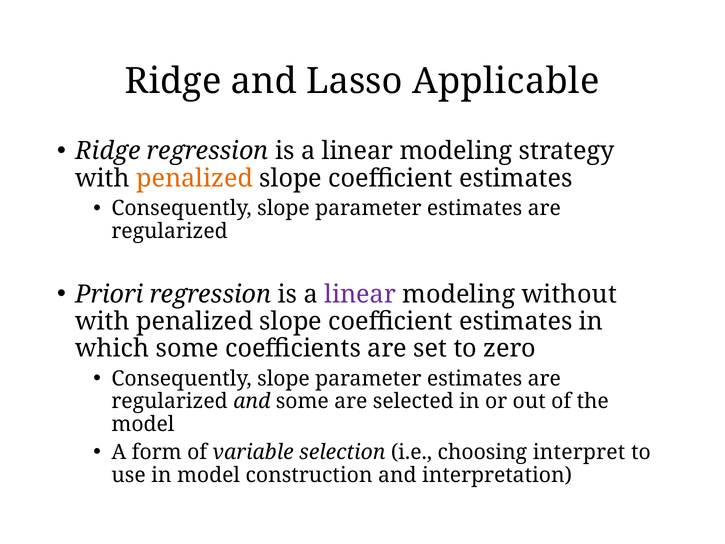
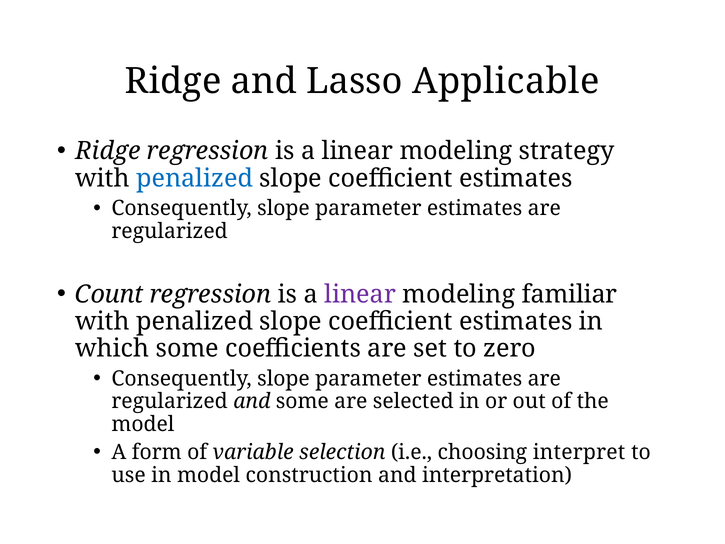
penalized colour: orange -> blue (195, 178)
Priori: Priori -> Count (109, 294)
without: without -> familiar (569, 294)
